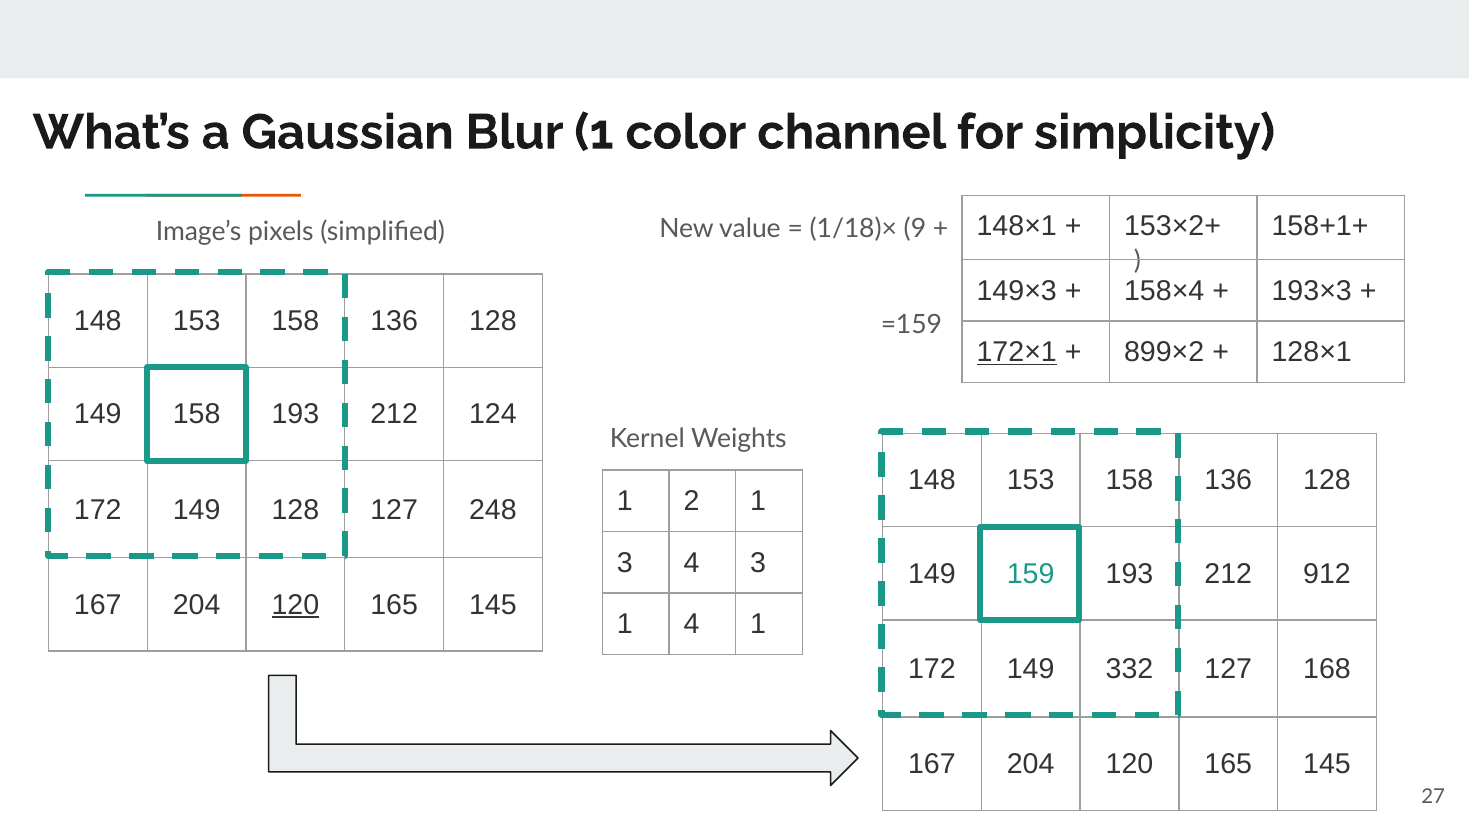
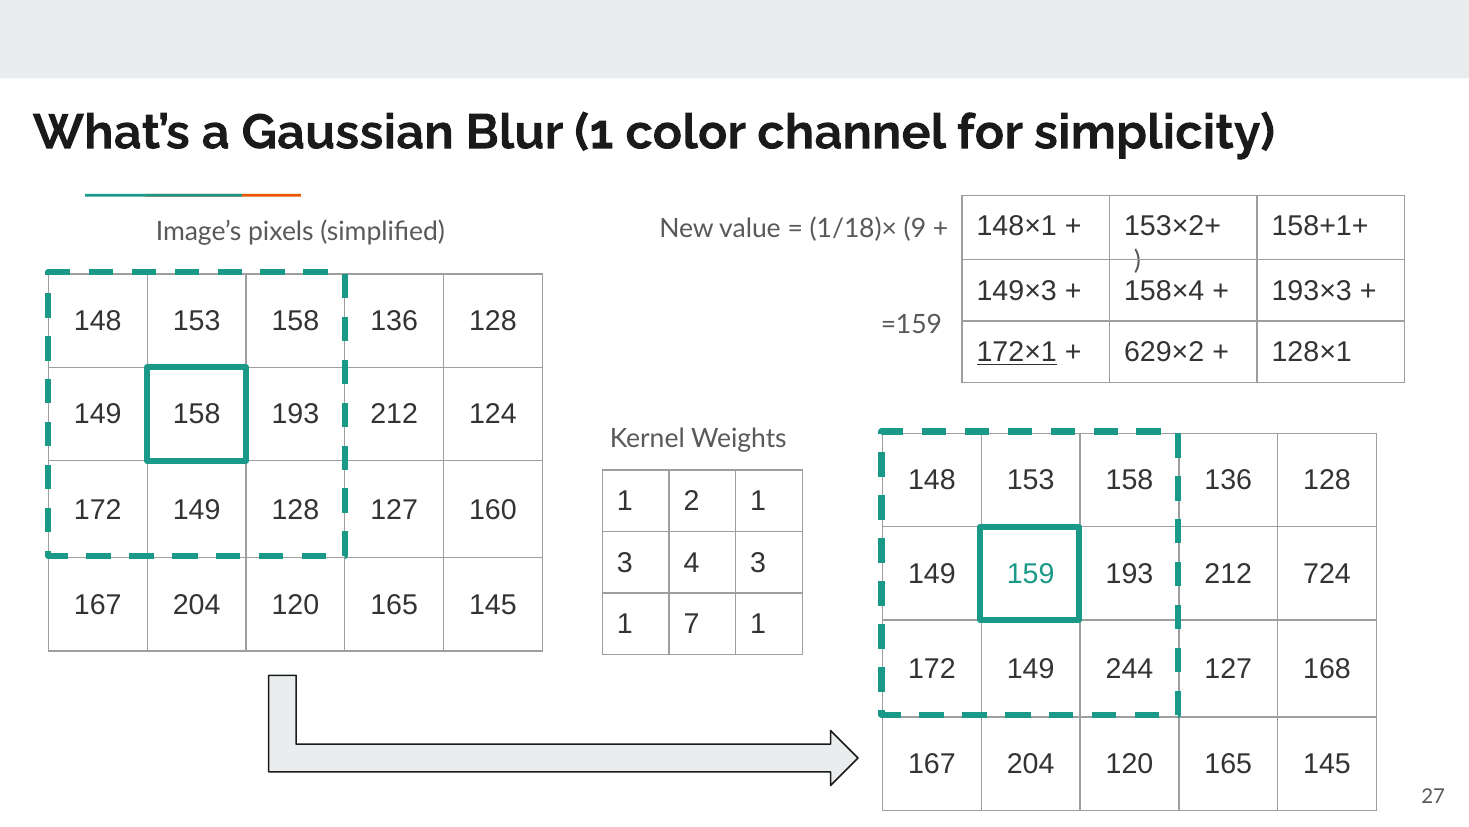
899×2: 899×2 -> 629×2 (1164, 352)
248: 248 -> 160 (493, 509)
912: 912 -> 724 (1327, 573)
120 underline: present -> none (295, 604)
1 4: 4 -> 7 (691, 624)
332: 332 -> 244 (1129, 668)
